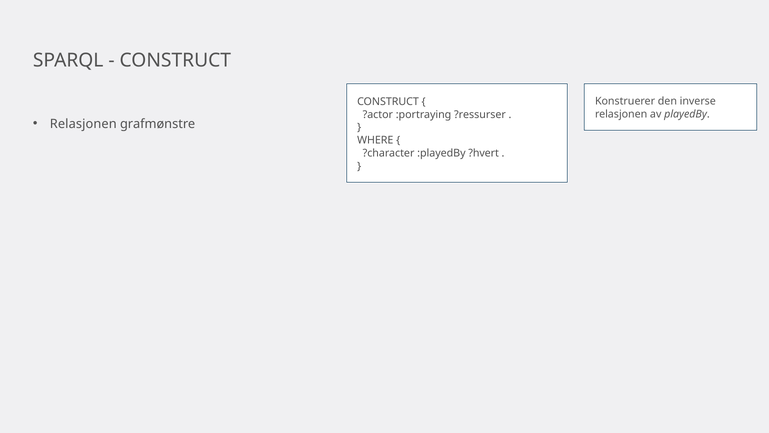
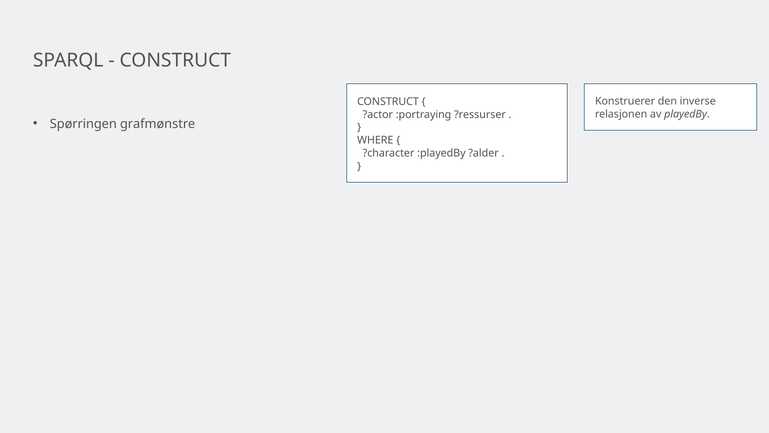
Relasjonen: Relasjonen -> Spørringen (83, 124)
?hvert: ?hvert -> ?alder (484, 153)
